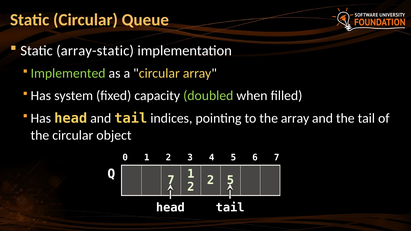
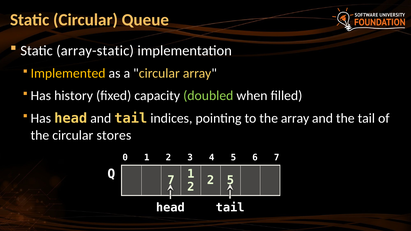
Implemented colour: light green -> yellow (68, 74)
system: system -> history (74, 96)
object: object -> stores (114, 136)
